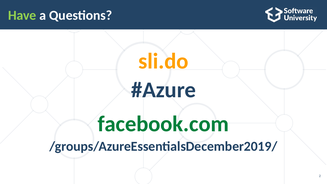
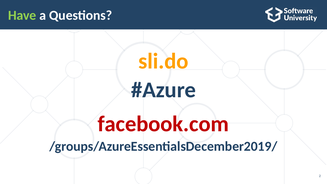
facebook.com colour: green -> red (163, 124)
